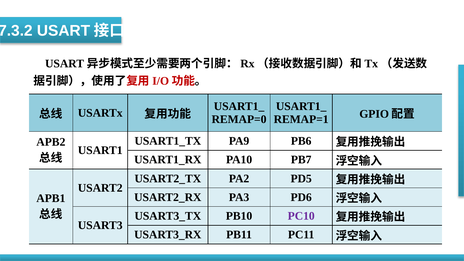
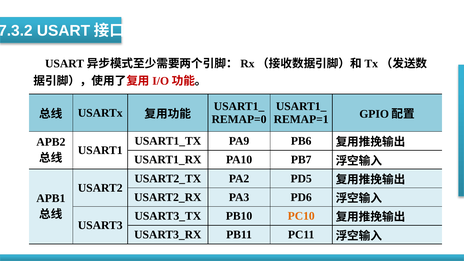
PC10 colour: purple -> orange (301, 216)
